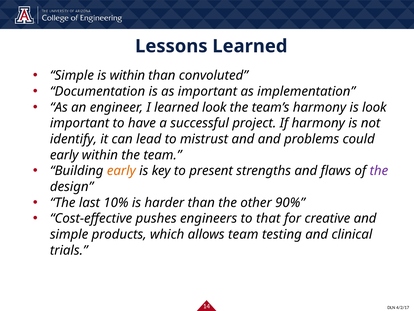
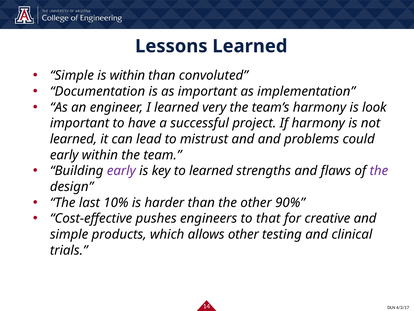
learned look: look -> very (214, 107)
identify: identify -> learned (74, 139)
early colour: orange -> purple (121, 171)
to present: present -> learned (211, 171)
allows team: team -> other (243, 234)
